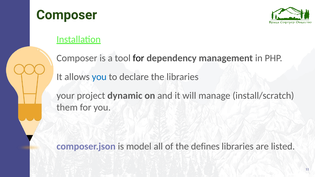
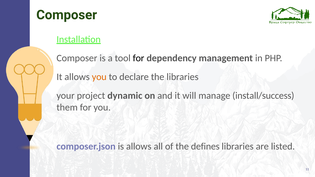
you colour: blue -> orange (99, 77)
install/scratch: install/scratch -> install/success (263, 96)
is model: model -> allows (139, 147)
